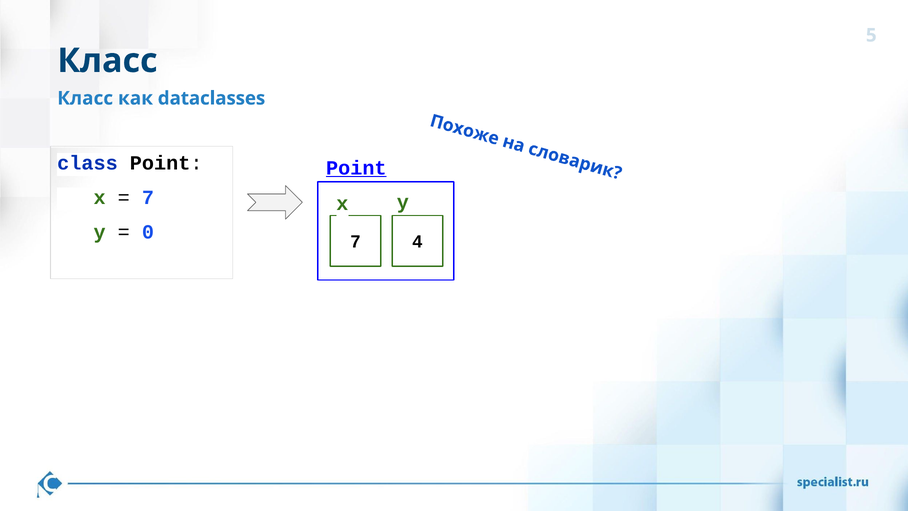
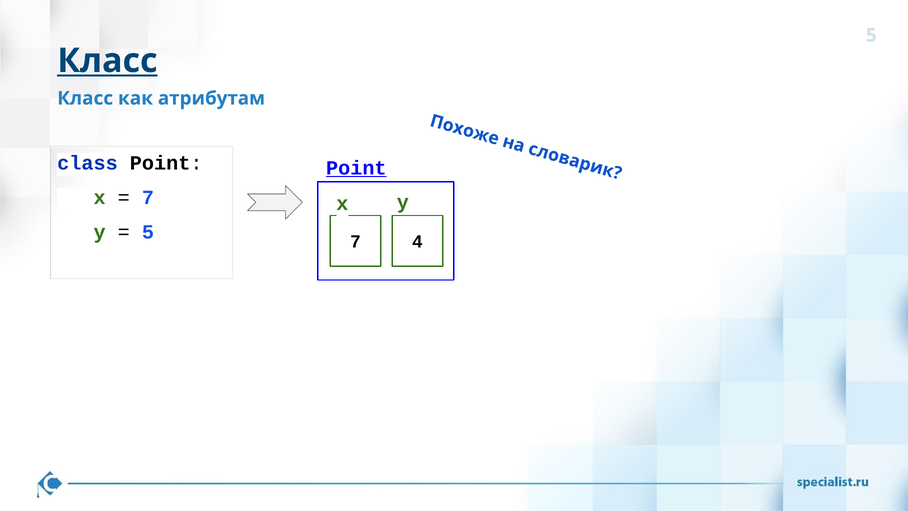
Класс underline: none -> present (107, 61)
dataclasses: dataclasses -> атрибутам (211, 98)
0: 0 -> 5 (148, 232)
